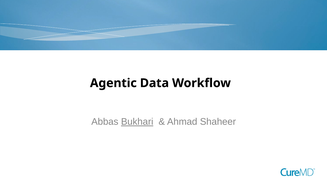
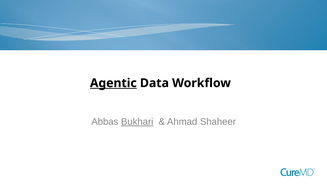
Agentic underline: none -> present (113, 83)
